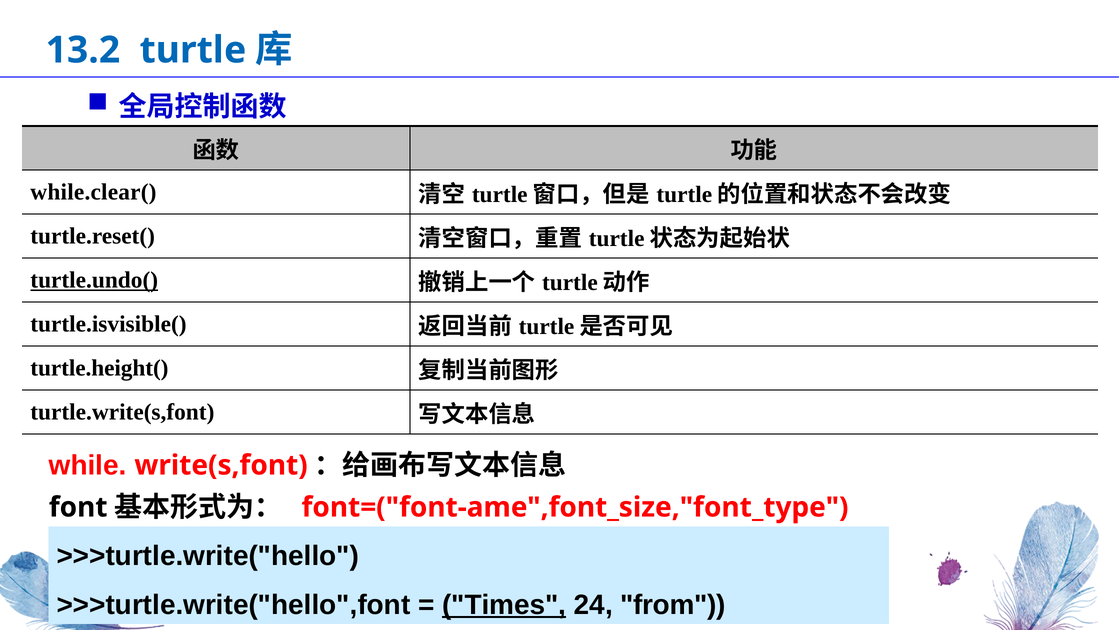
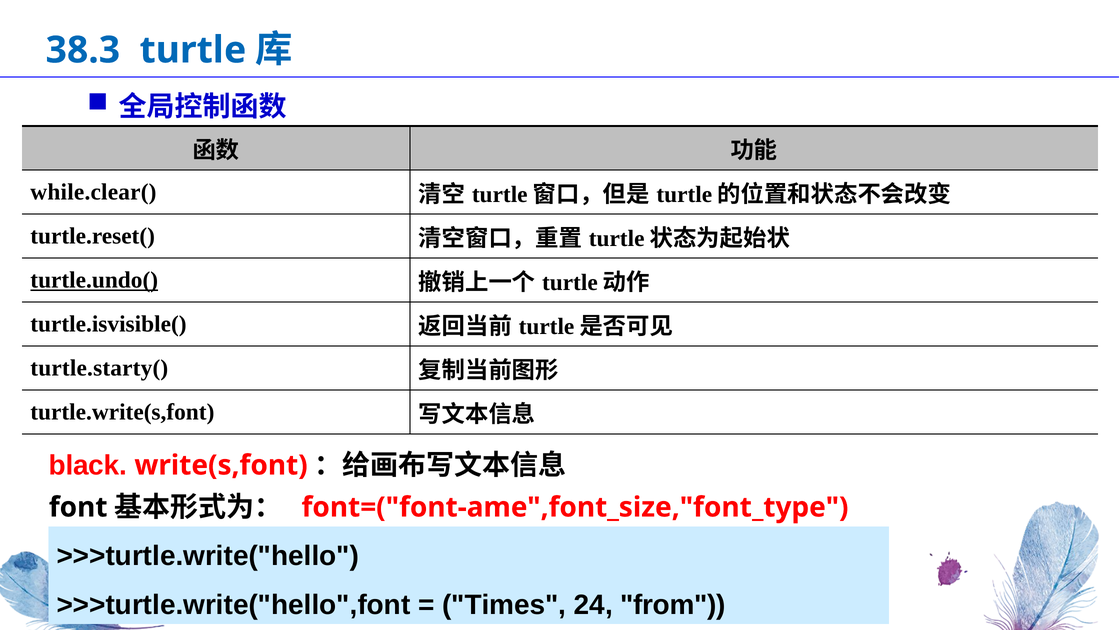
13.2: 13.2 -> 38.3 (83, 50)
turtle.height(: turtle.height( -> turtle.starty( (99, 368)
while: while -> black (88, 465)
Times underline: present -> none (504, 605)
